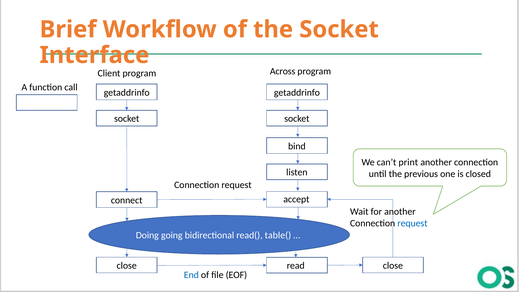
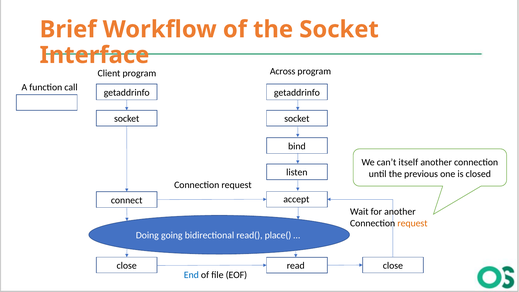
print: print -> itself (408, 162)
request colour: blue -> orange (412, 223)
table(: table( -> place( (278, 235)
